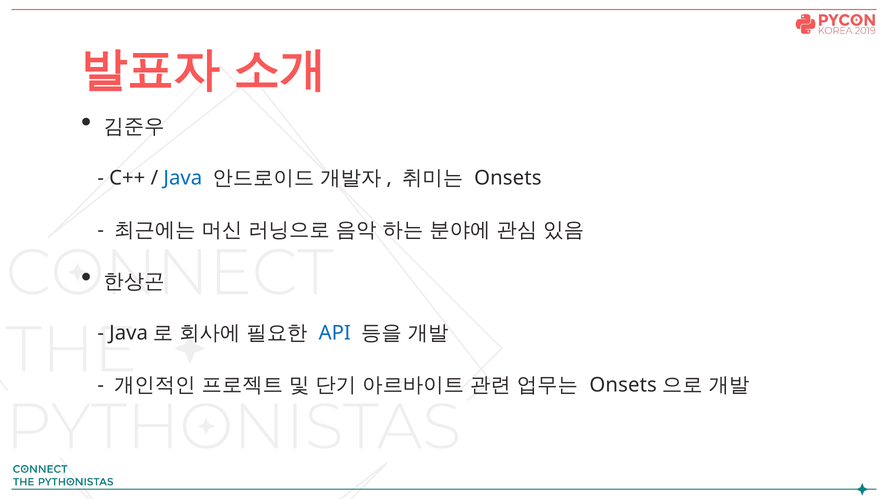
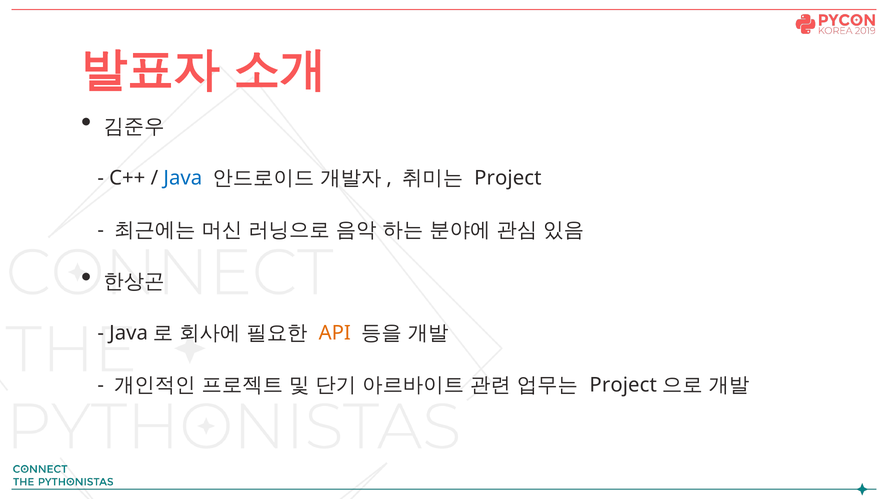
Onsets: Onsets -> Project (508, 178)
API colour: blue -> orange (335, 333)
Onsets: Onsets -> Project (623, 385)
